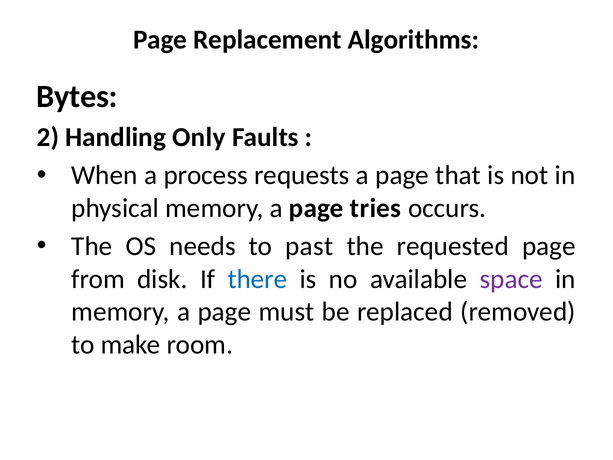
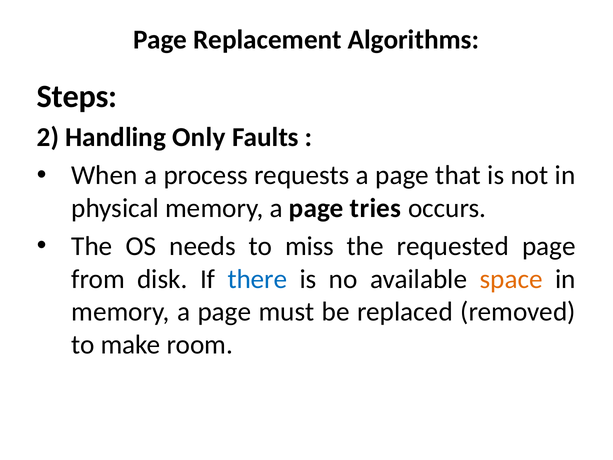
Bytes: Bytes -> Steps (77, 96)
past: past -> miss (310, 246)
space colour: purple -> orange (511, 279)
